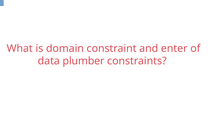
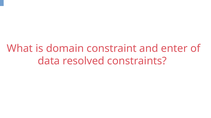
plumber: plumber -> resolved (84, 61)
